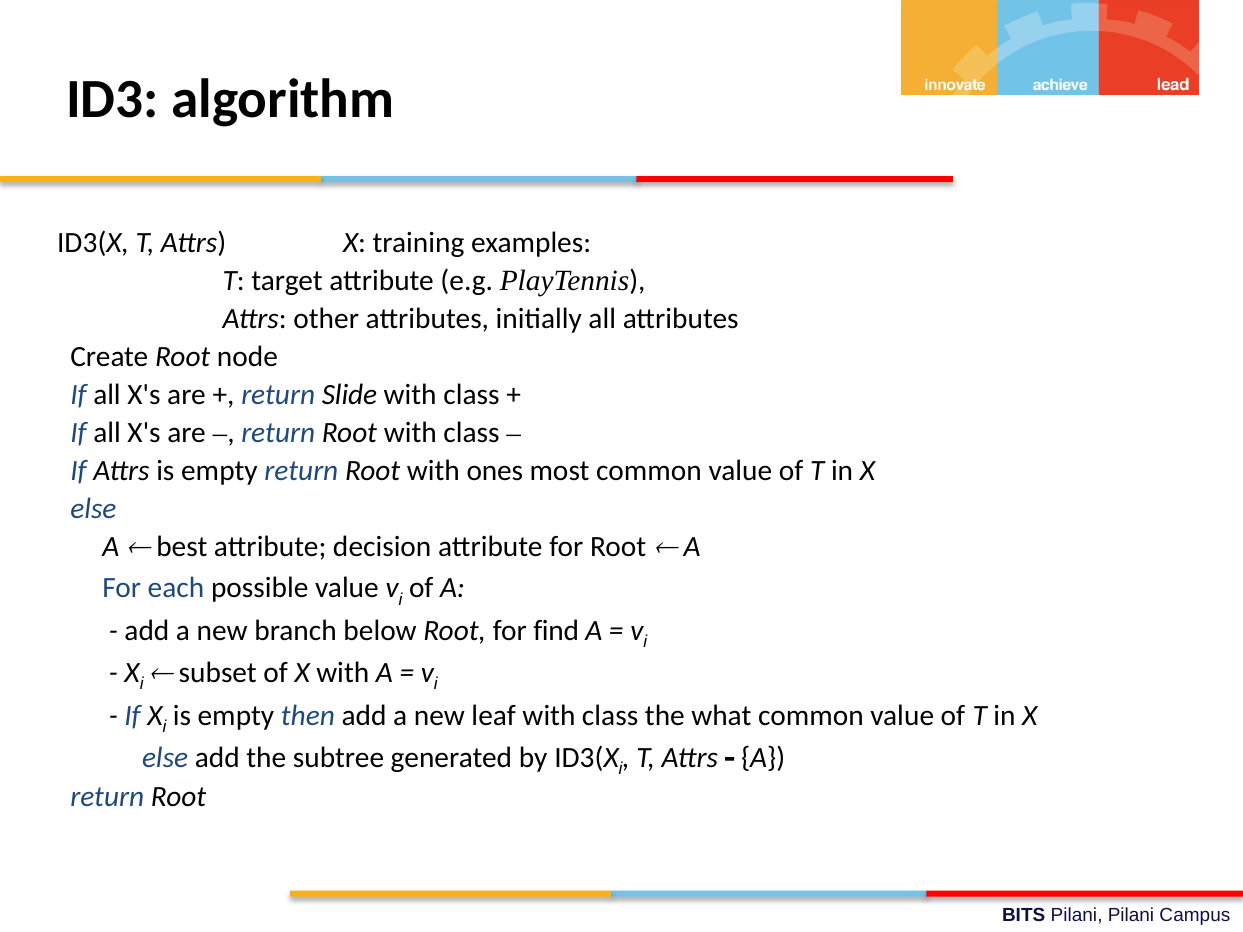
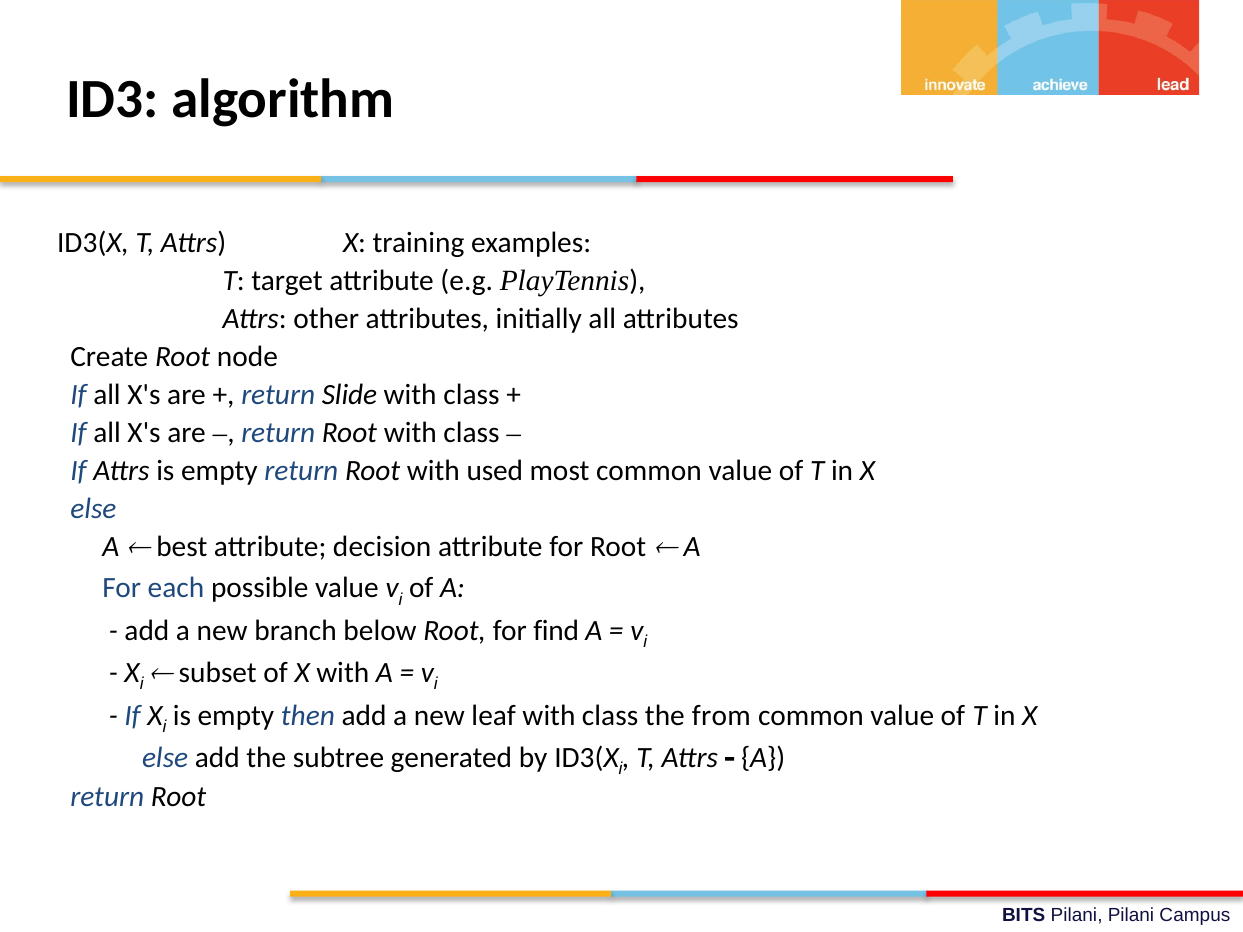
ones: ones -> used (495, 471)
what: what -> from (721, 716)
